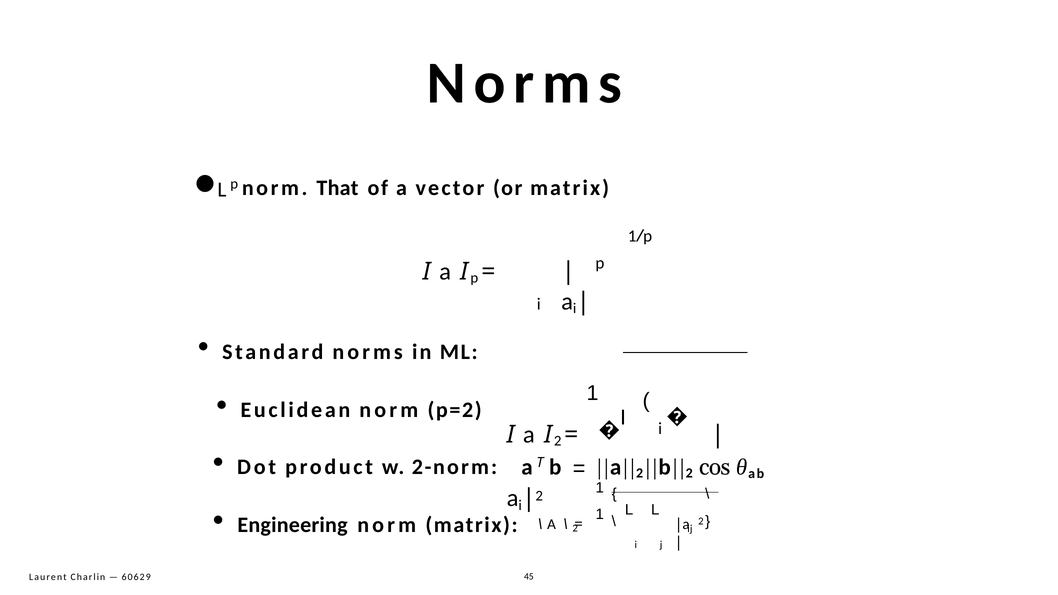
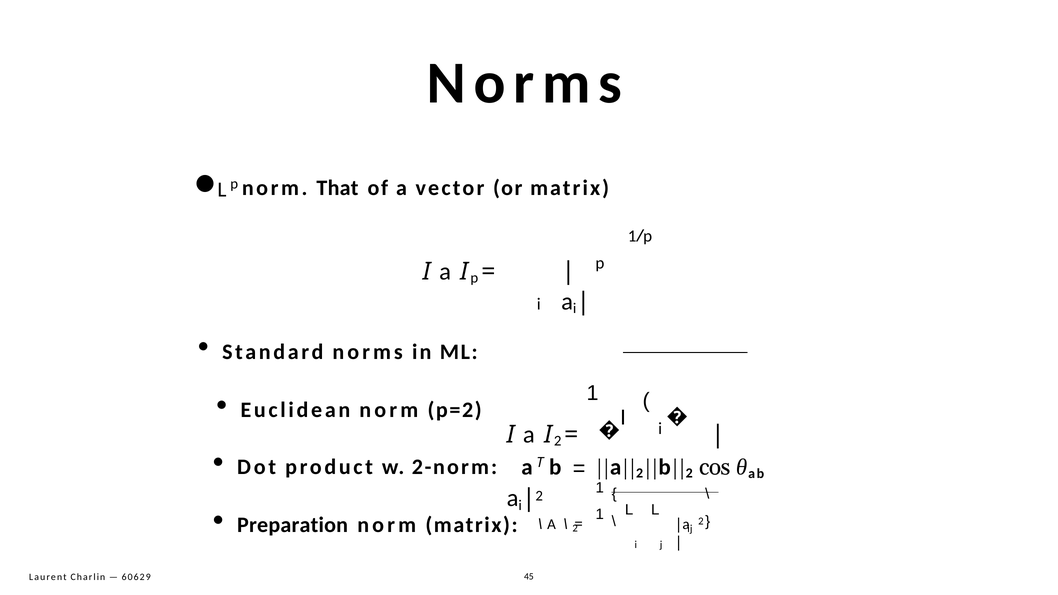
Engineering: Engineering -> Preparation (293, 525)
